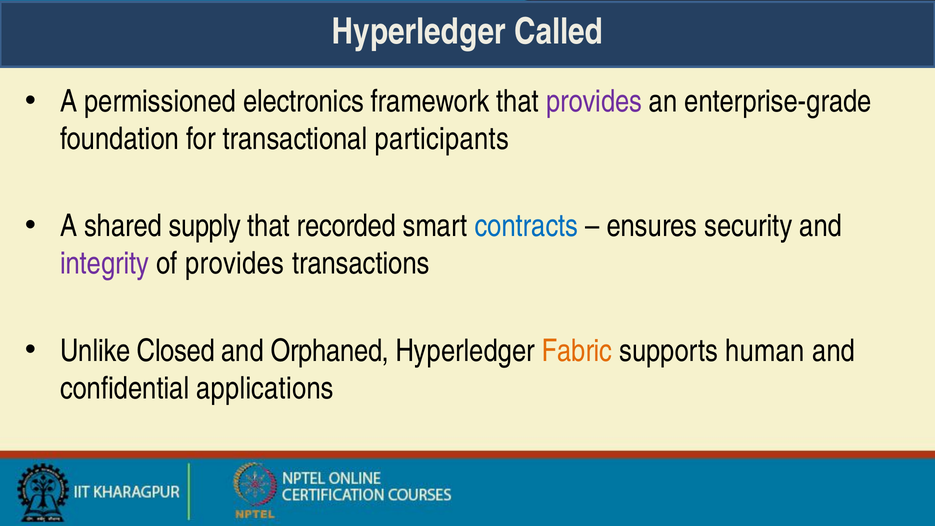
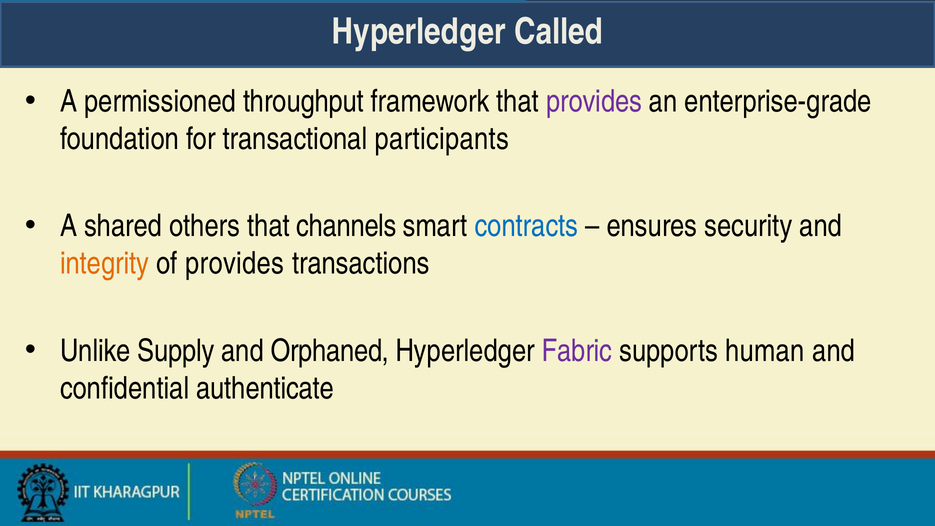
electronics: electronics -> throughput (303, 102)
supply: supply -> others (205, 226)
recorded: recorded -> channels (347, 226)
integrity colour: purple -> orange (105, 264)
Closed: Closed -> Supply (176, 351)
Fabric colour: orange -> purple (577, 351)
applications: applications -> authenticate (265, 388)
